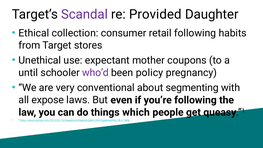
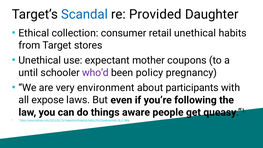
Scandal colour: purple -> blue (84, 14)
retail following: following -> unethical (195, 33)
conventional: conventional -> environment (106, 88)
segmenting: segmenting -> participants (192, 88)
which: which -> aware (136, 112)
